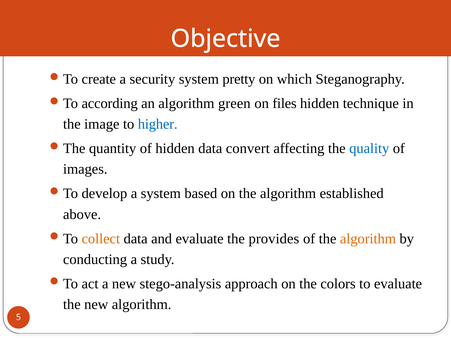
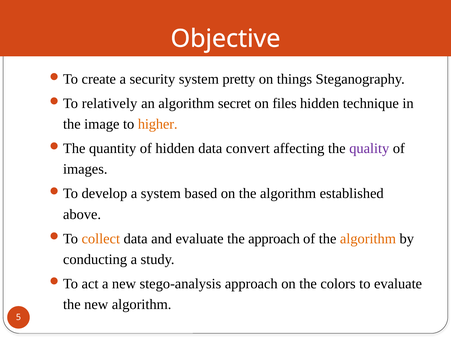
which: which -> things (294, 79)
according: according -> relatively (110, 104)
green: green -> secret (234, 104)
higher colour: blue -> orange (158, 124)
quality colour: blue -> purple (369, 149)
the provides: provides -> approach (274, 239)
